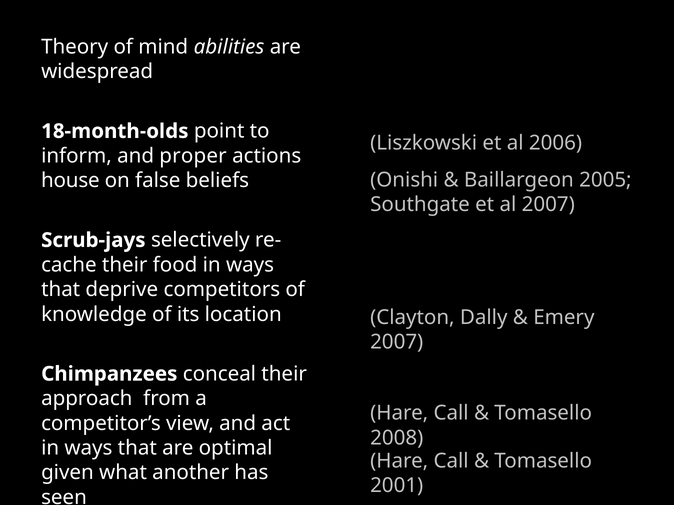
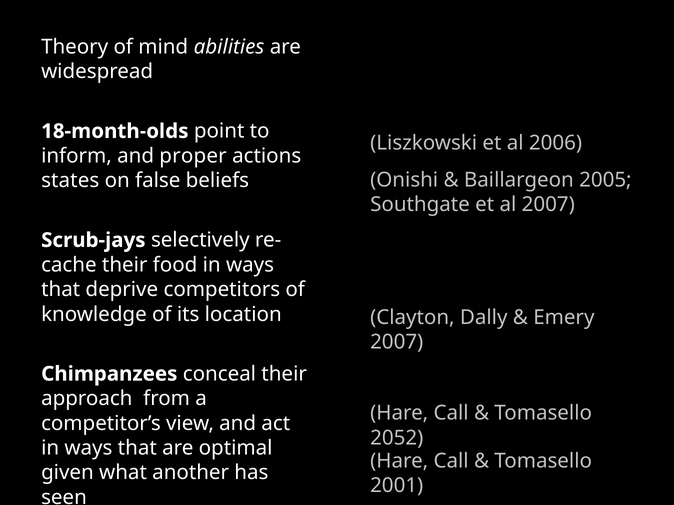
house: house -> states (70, 181)
2008: 2008 -> 2052 (397, 438)
